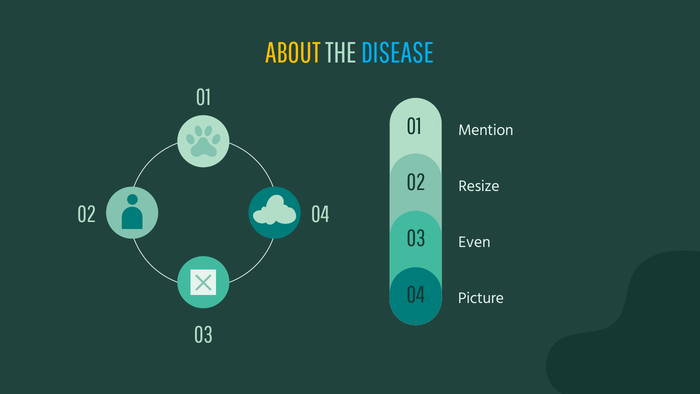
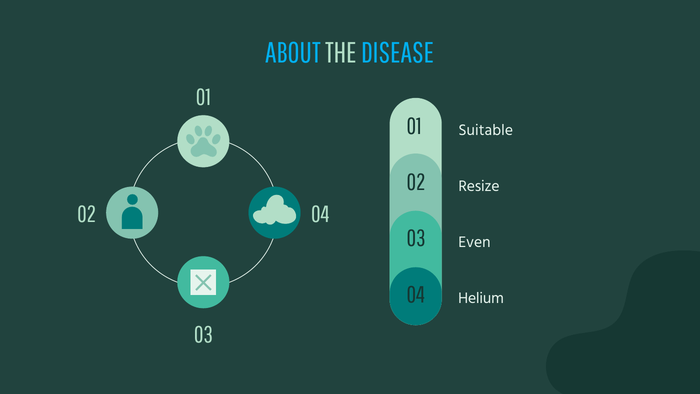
ABOUT colour: yellow -> light blue (293, 53)
Mention: Mention -> Suitable (486, 130)
Picture: Picture -> Helium (481, 298)
